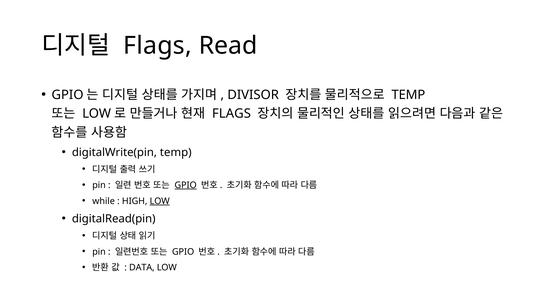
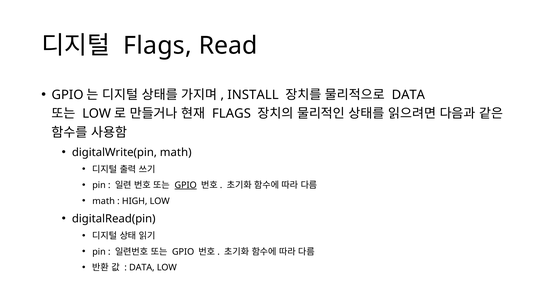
DIVISOR: DIVISOR -> INSTALL (253, 95)
TEMP: TEMP -> DATA (408, 95)
digitalWrite(pin temp: temp -> math (176, 153)
while: while -> math (104, 201)
LOW underline: present -> none (160, 201)
